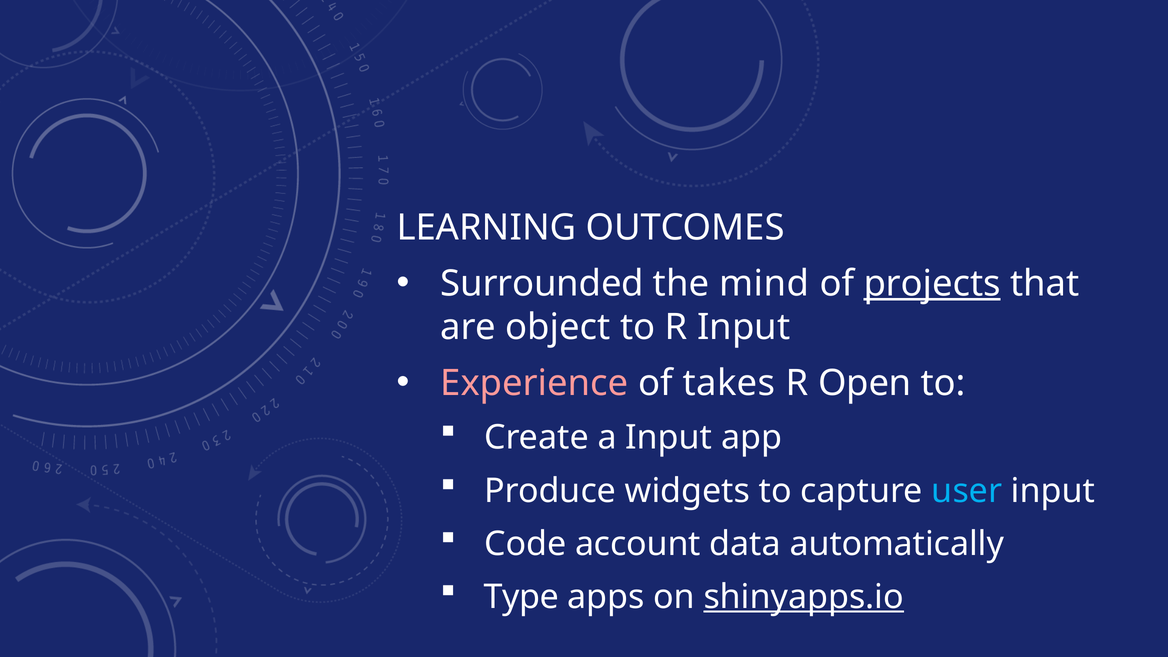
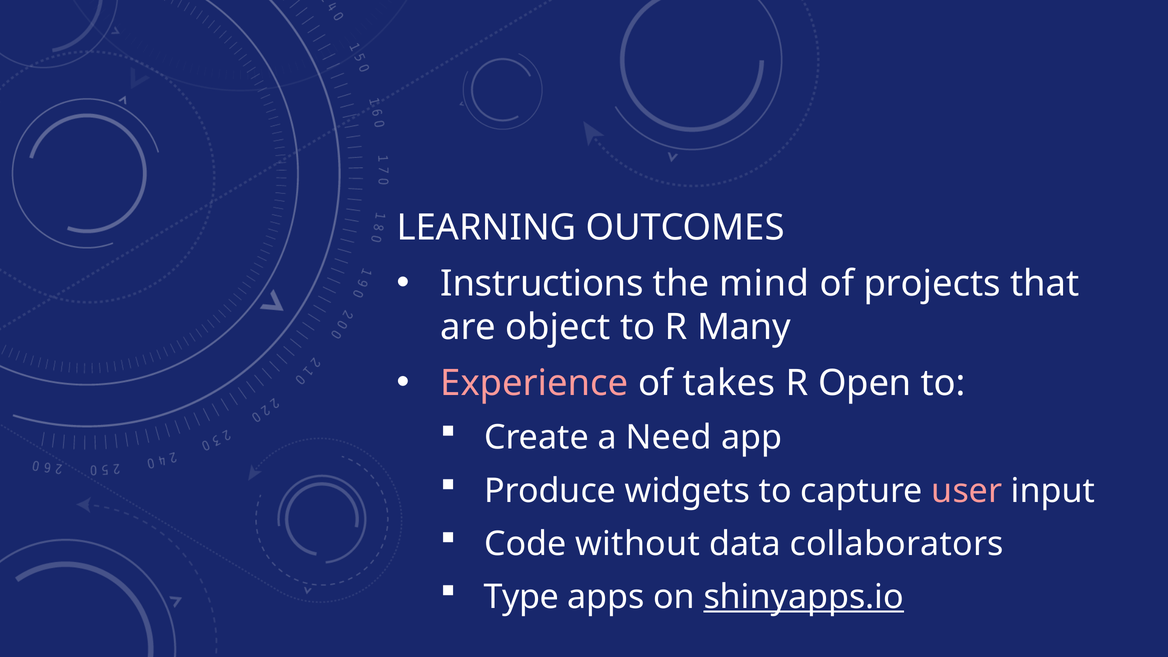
Surrounded: Surrounded -> Instructions (542, 284)
projects underline: present -> none (932, 284)
R Input: Input -> Many (744, 327)
a Input: Input -> Need (669, 438)
user colour: light blue -> pink (967, 491)
account: account -> without (638, 544)
automatically: automatically -> collaborators (897, 544)
